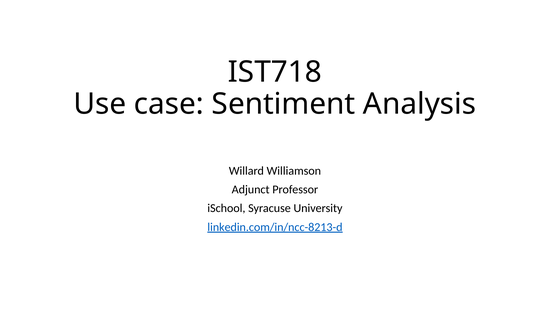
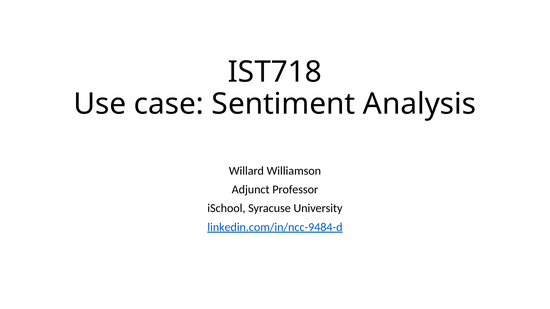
linkedin.com/in/ncc-8213-d: linkedin.com/in/ncc-8213-d -> linkedin.com/in/ncc-9484-d (275, 227)
